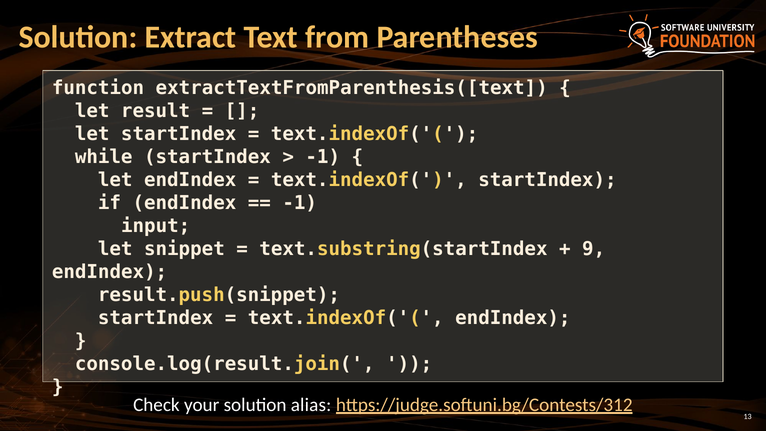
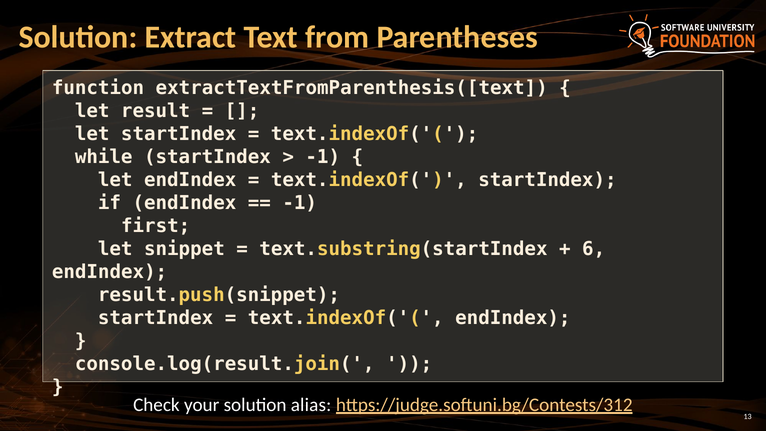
input: input -> first (156, 226)
9: 9 -> 6 (594, 249)
